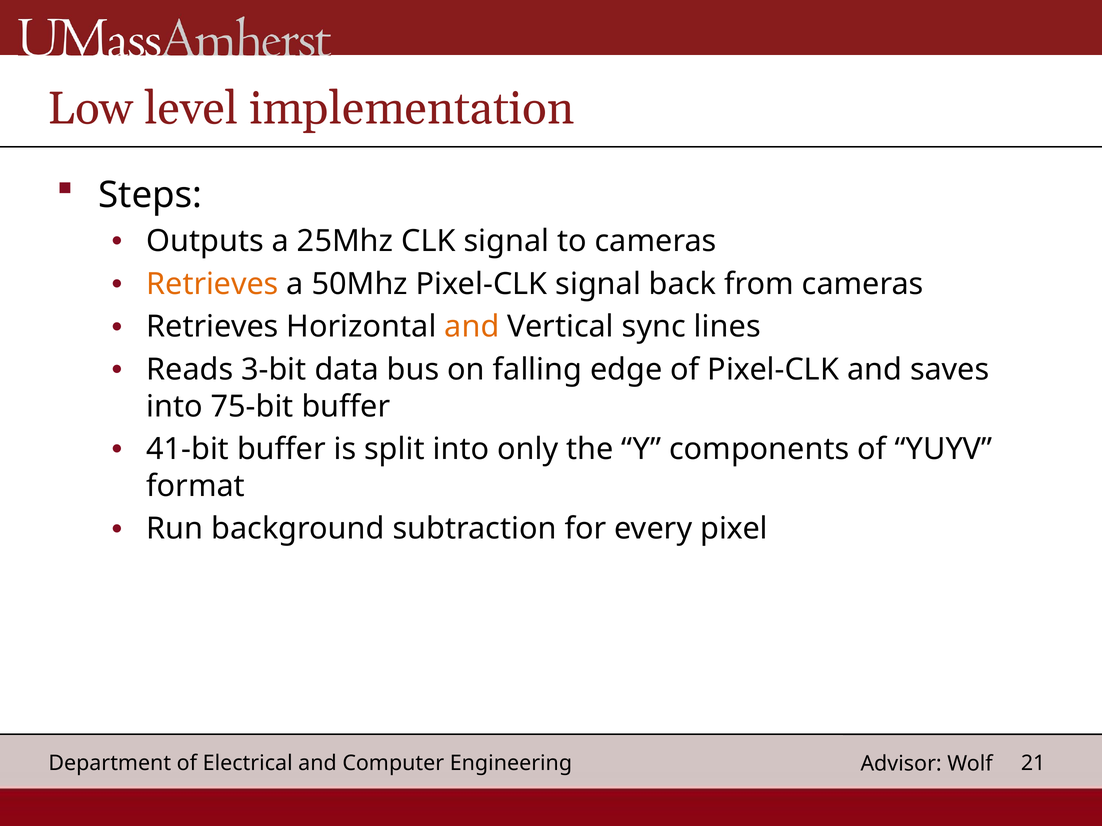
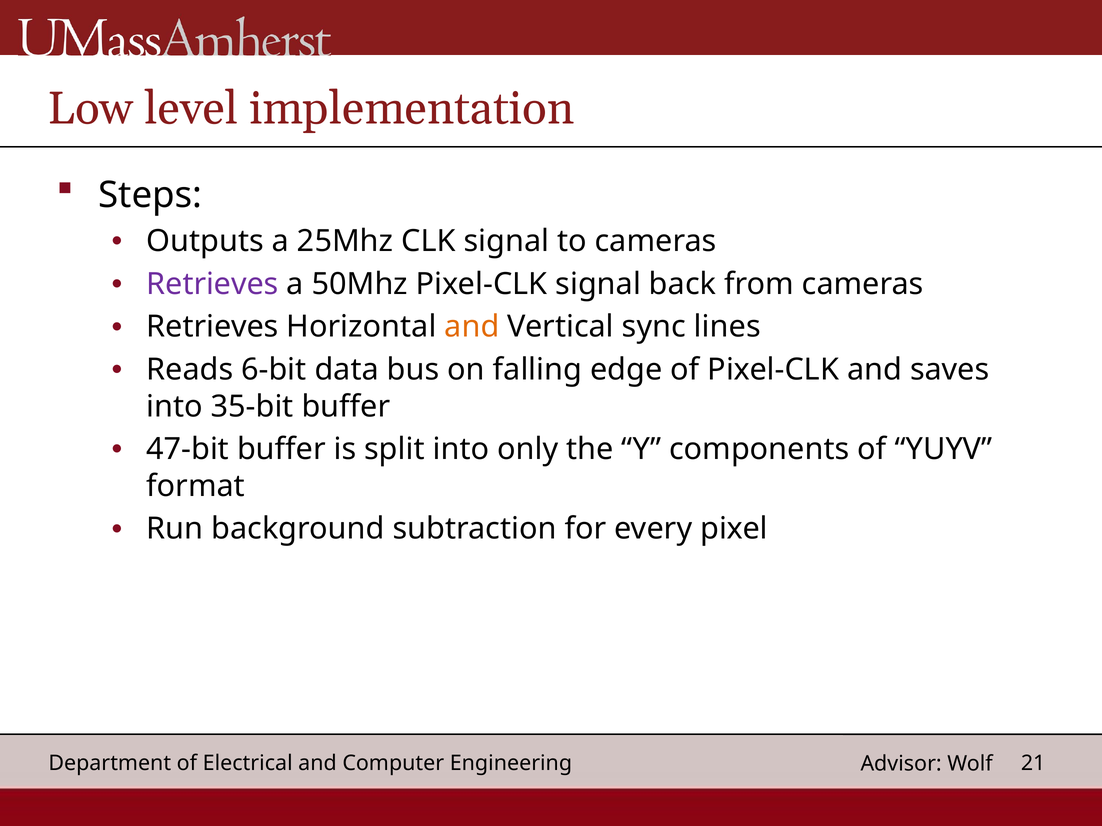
Retrieves colour: orange -> purple (212, 284)
3-bit: 3-bit -> 6-bit (274, 370)
75-bit: 75-bit -> 35-bit (252, 407)
41-bit: 41-bit -> 47-bit (188, 450)
